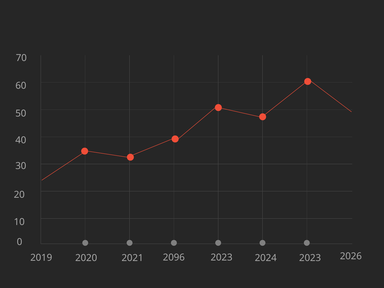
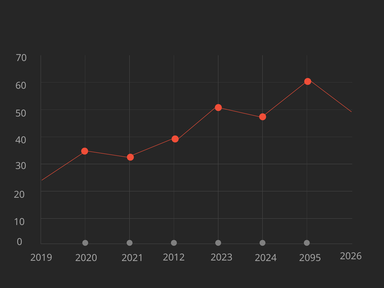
2096: 2096 -> 2012 (174, 258)
2024 2023: 2023 -> 2095 (310, 258)
